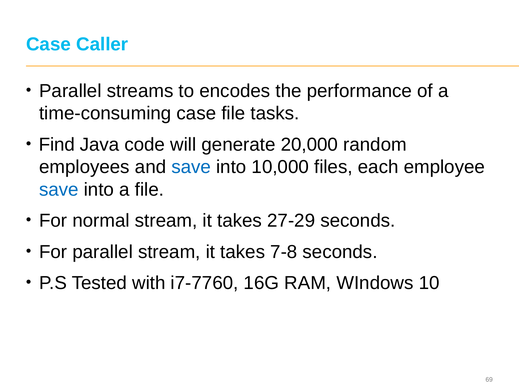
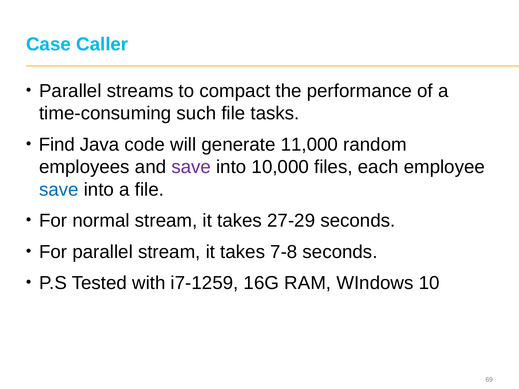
encodes: encodes -> compact (235, 91)
time-consuming case: case -> such (196, 114)
20,000: 20,000 -> 11,000 (309, 145)
save colour: blue -> purple (191, 167)
i7-7760: i7-7760 -> i7-1259 (205, 283)
